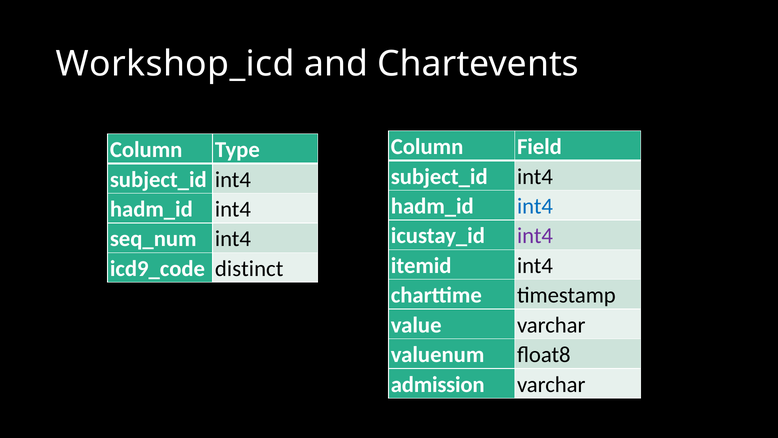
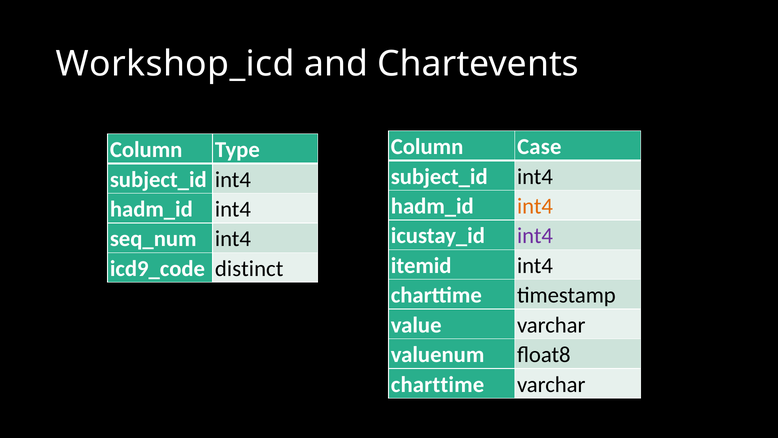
Field: Field -> Case (539, 147)
int4 colour: blue -> orange (535, 206)
admission: admission -> charttime (438, 384)
